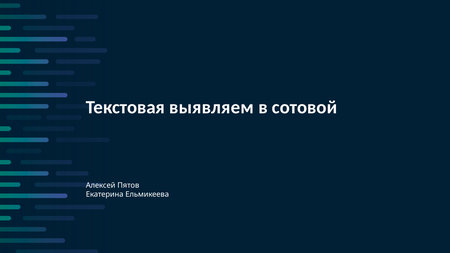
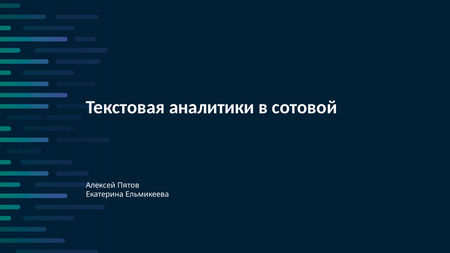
выявляем: выявляем -> аналитики (212, 107)
